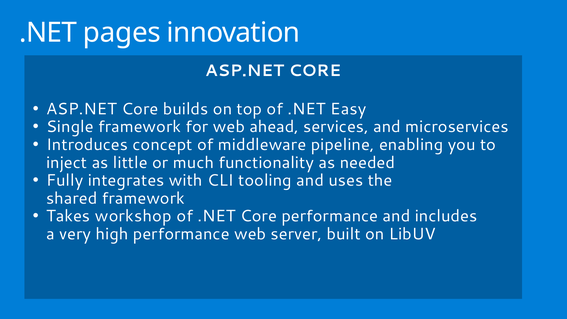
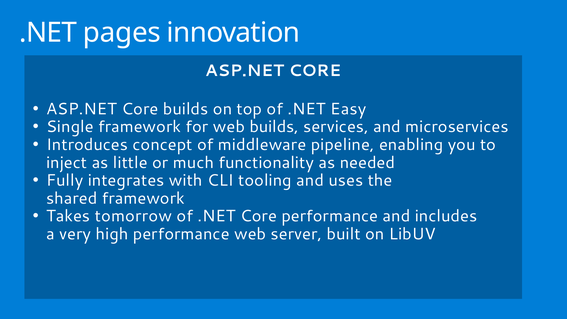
web ahead: ahead -> builds (274, 127)
workshop: workshop -> tomorrow (133, 216)
